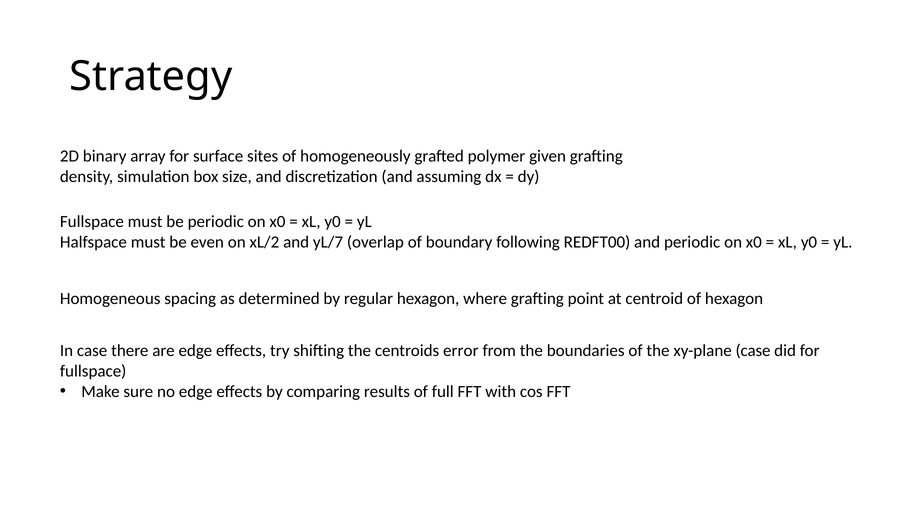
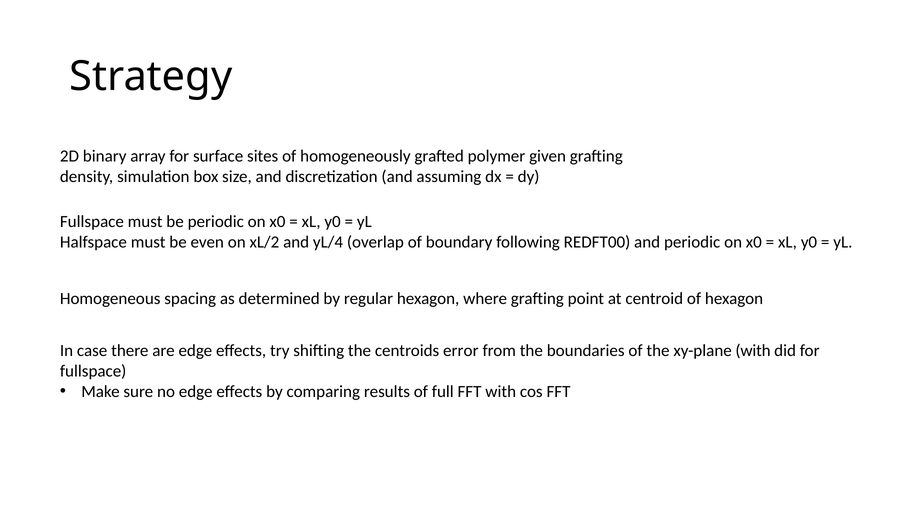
yL/7: yL/7 -> yL/4 (328, 242)
xy-plane case: case -> with (753, 351)
